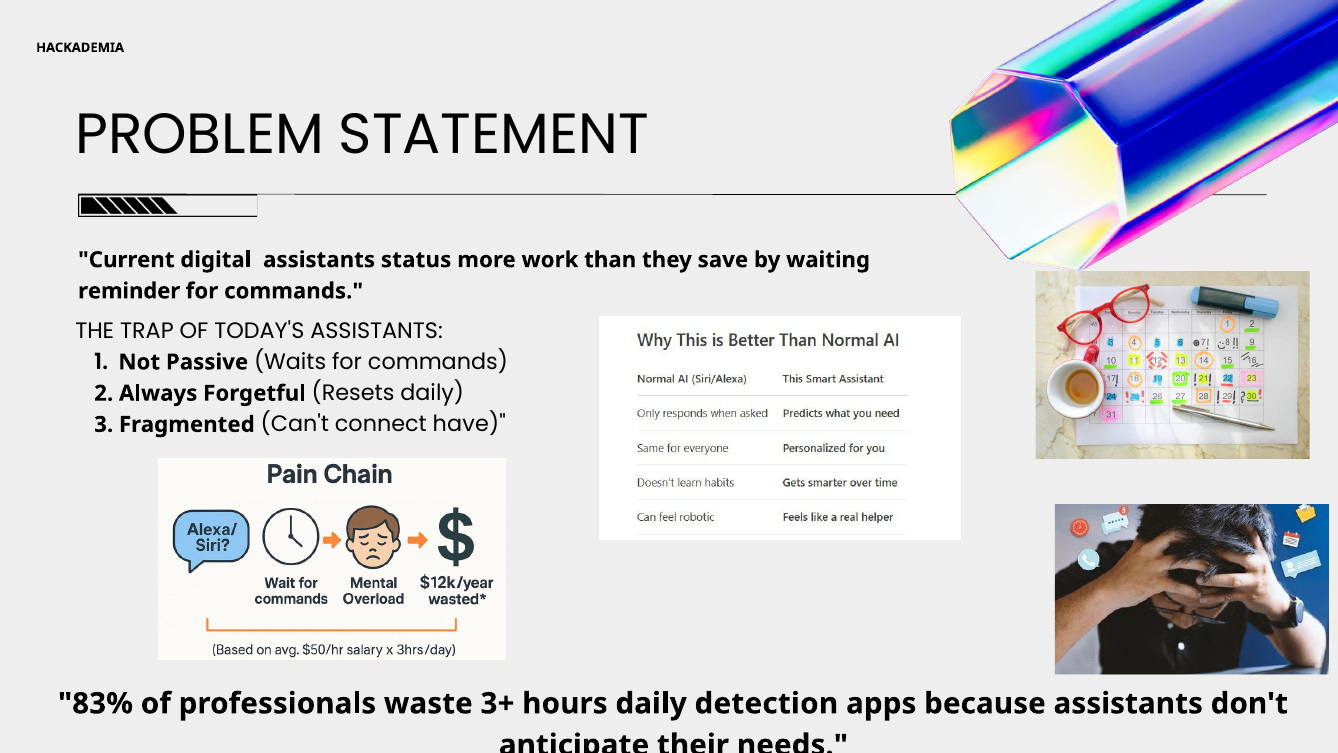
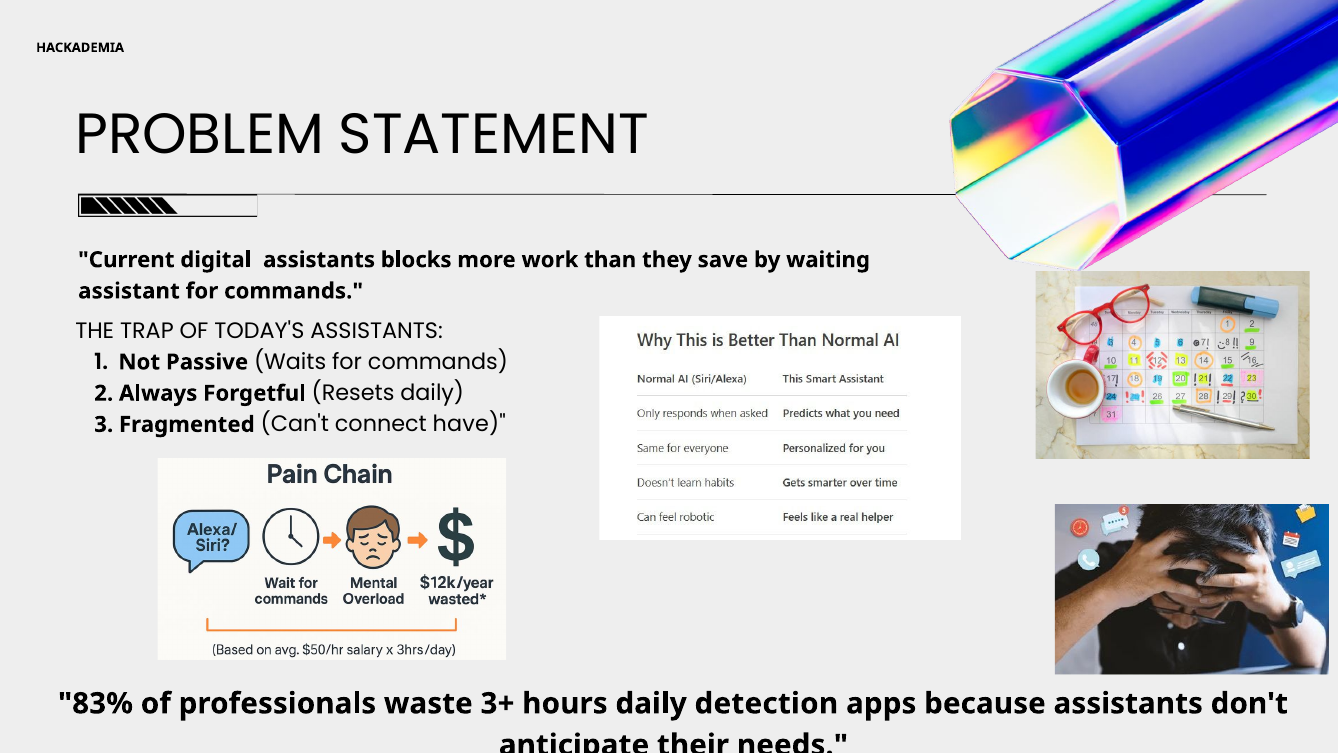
status: status -> blocks (416, 260)
reminder: reminder -> assistant (129, 291)
